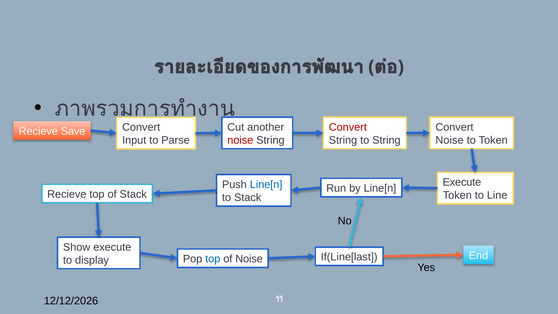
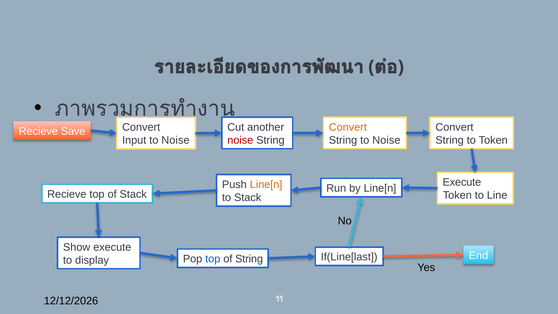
Convert colour: red -> orange (348, 127)
String to String: String -> Noise (386, 140)
Noise: Noise -> String (450, 140)
Input to Parse: Parse -> Noise (175, 140)
Line[n colour: blue -> orange (266, 185)
of Noise: Noise -> String (249, 259)
